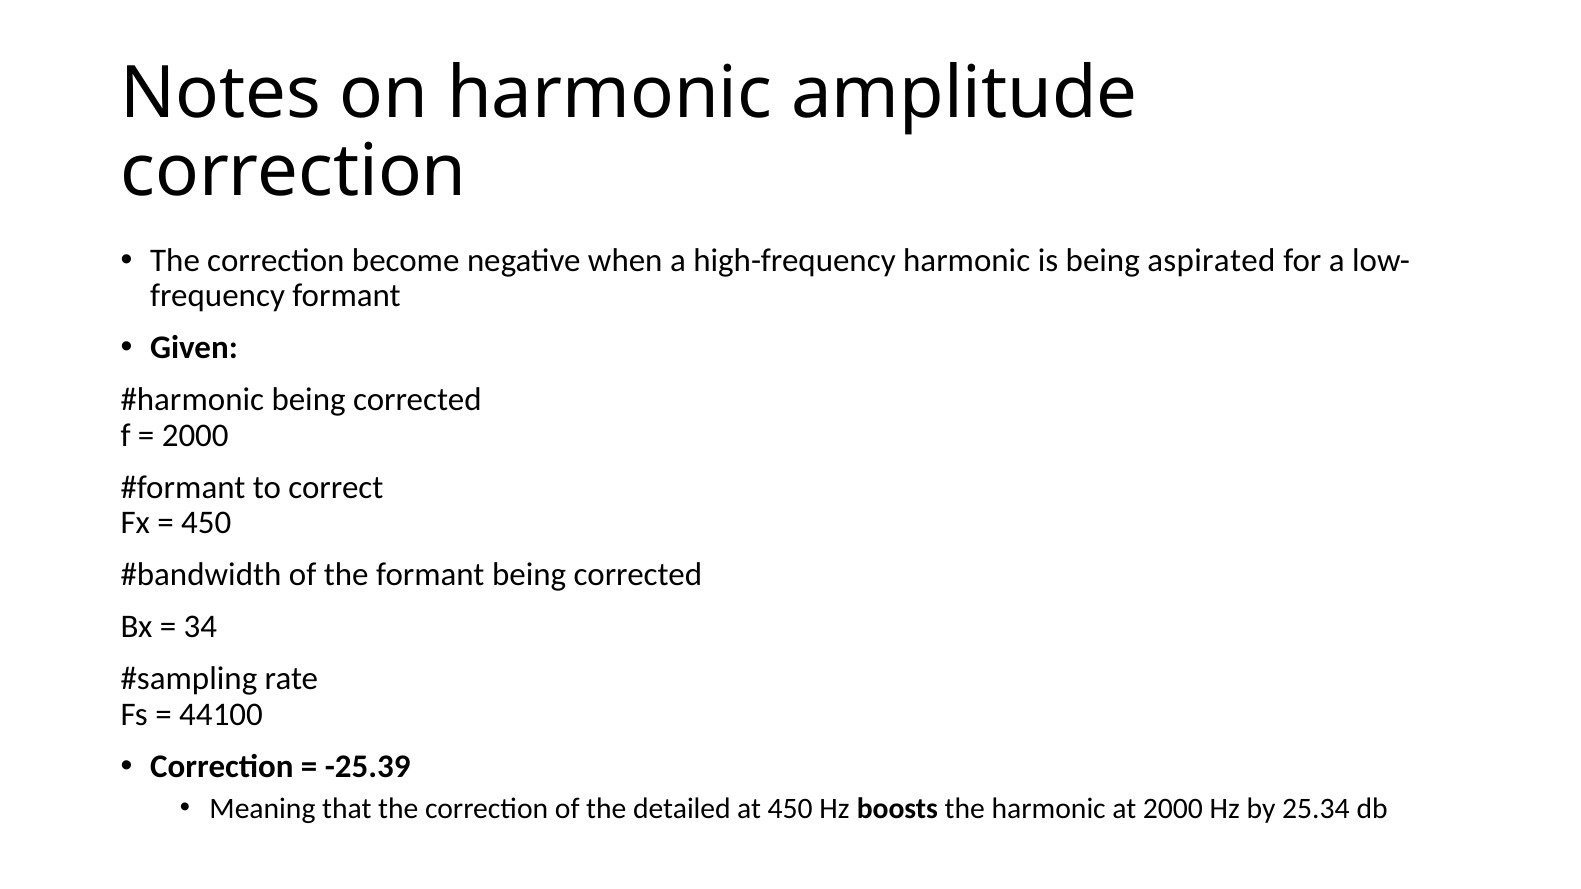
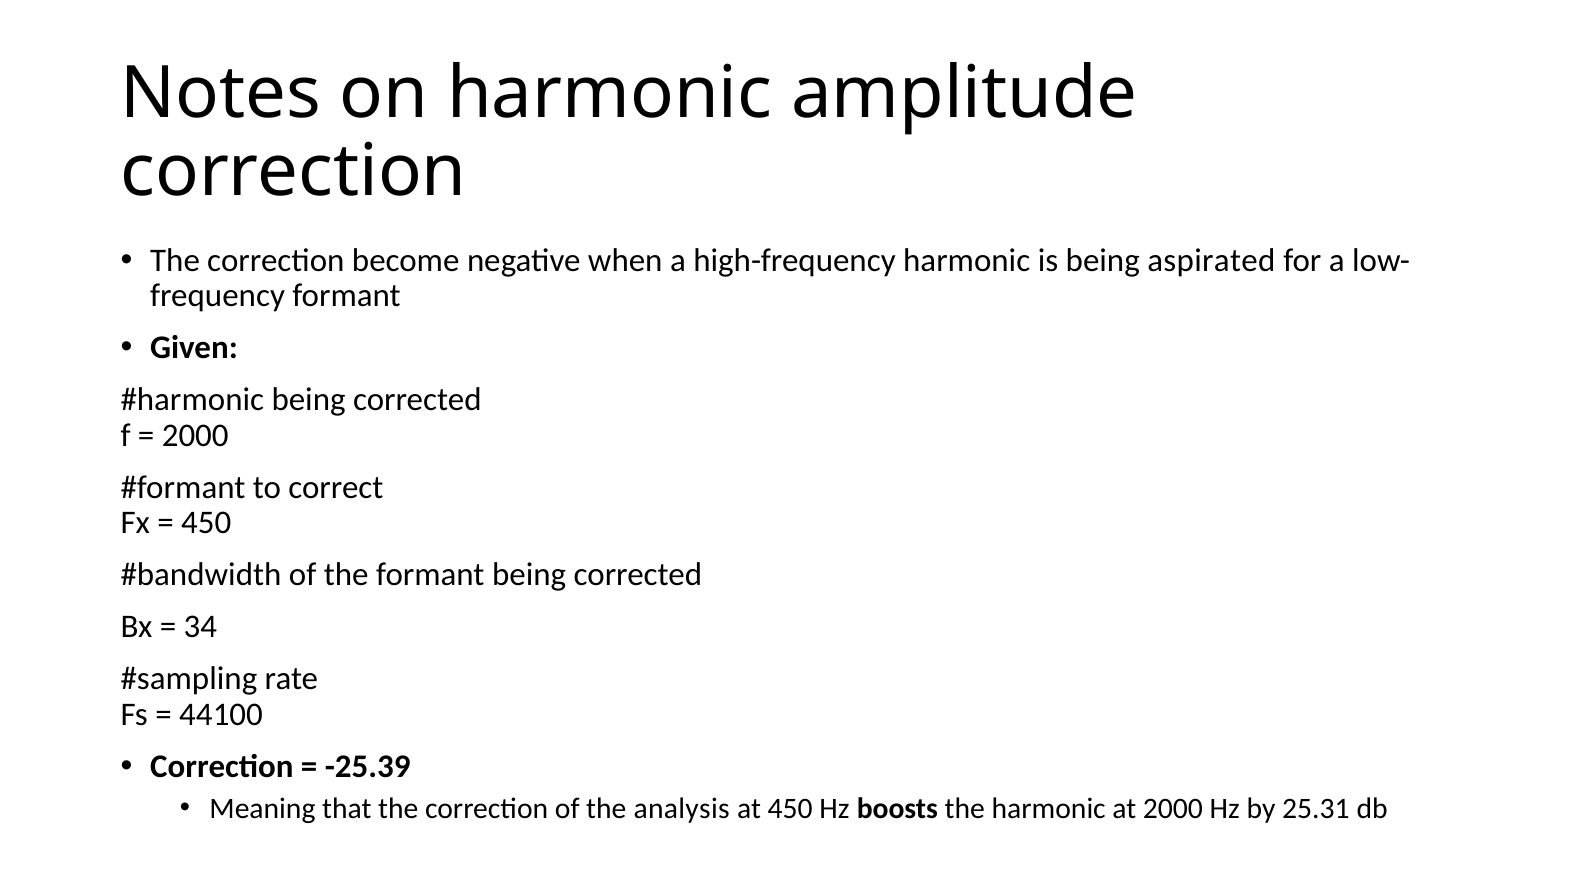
detailed: detailed -> analysis (682, 809)
25.34: 25.34 -> 25.31 (1316, 809)
